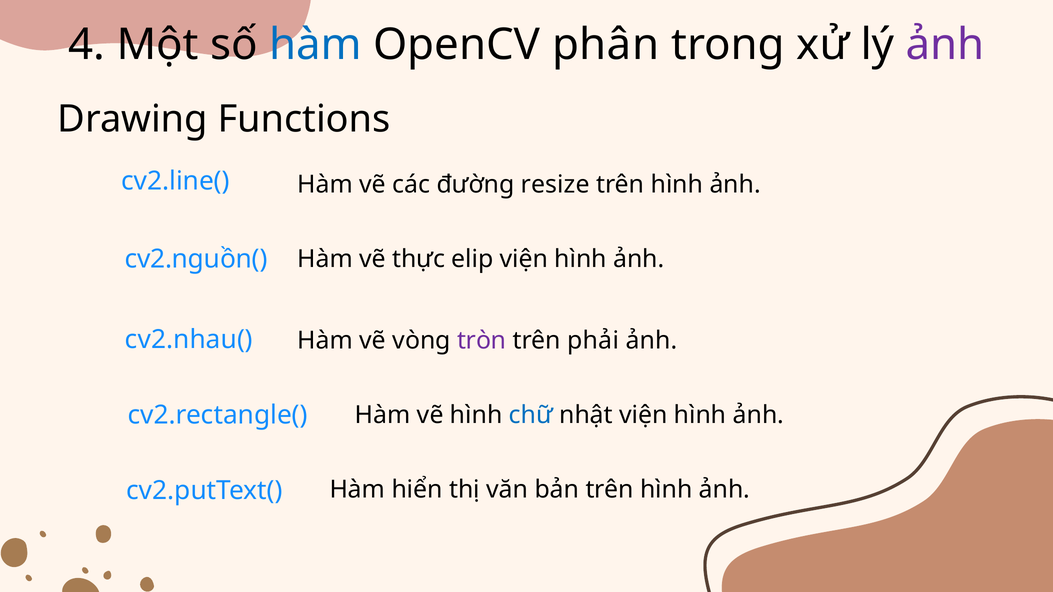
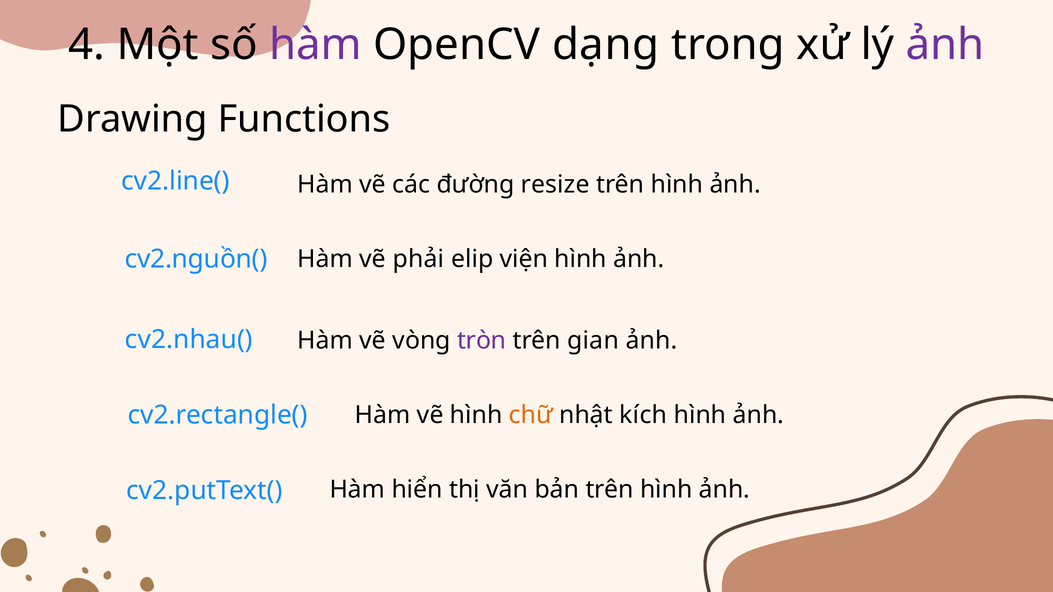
hàm colour: blue -> purple (315, 45)
phân: phân -> dạng (606, 45)
thực: thực -> phải (418, 259)
phải: phải -> gian (593, 341)
chữ colour: blue -> orange (531, 415)
nhật viện: viện -> kích (643, 415)
